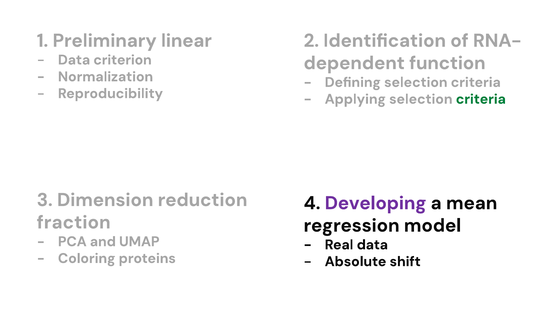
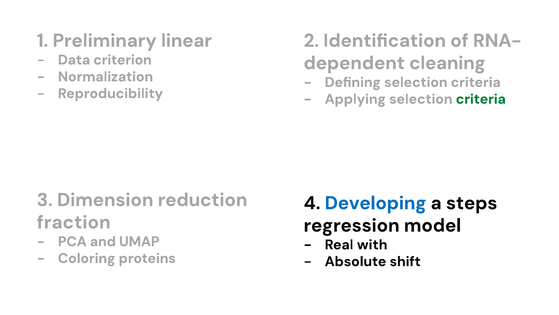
function: function -> cleaning (447, 63)
Developing colour: purple -> blue (376, 203)
mean: mean -> steps (472, 203)
Real data: data -> with (372, 244)
